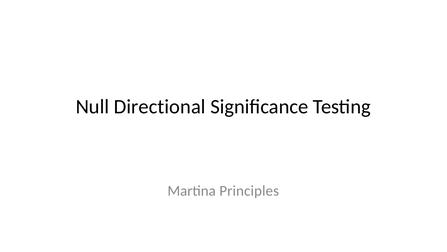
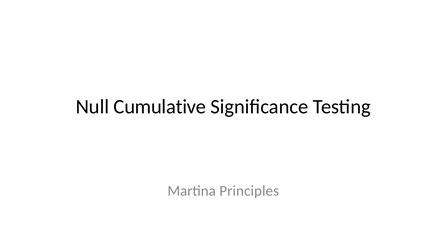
Directional: Directional -> Cumulative (160, 106)
